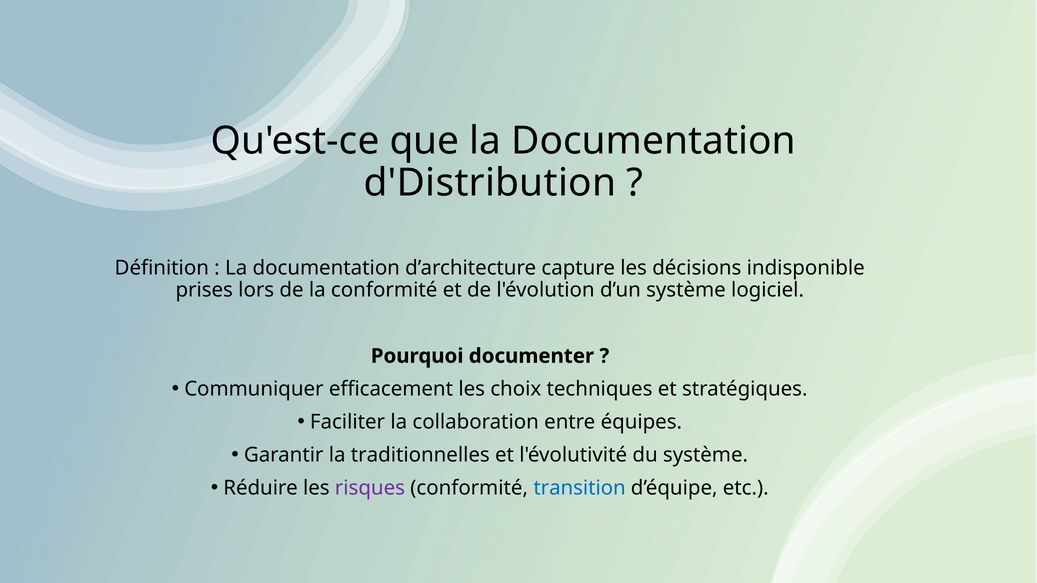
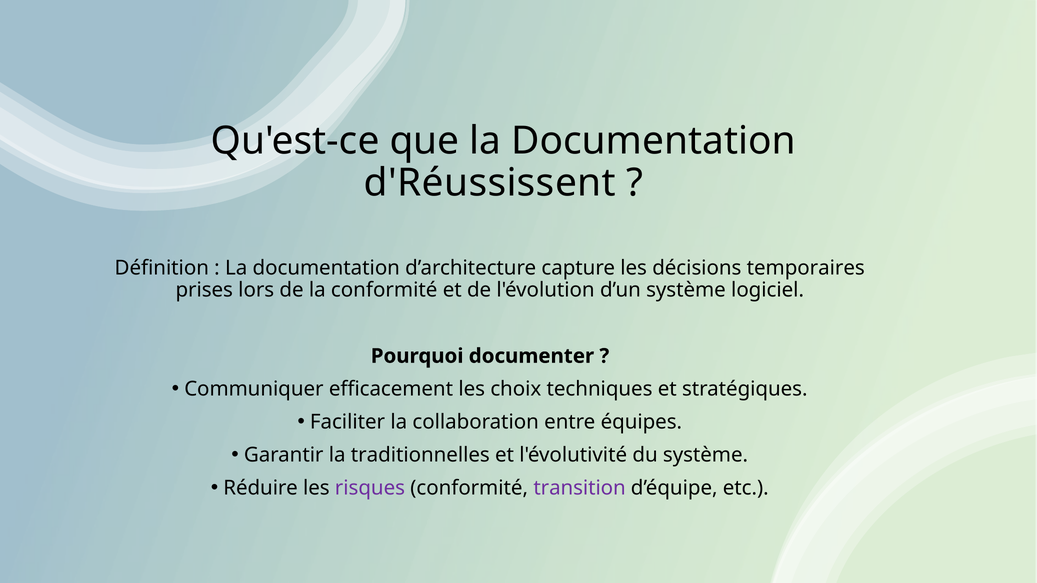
d'Distribution: d'Distribution -> d'Réussissent (490, 183)
indisponible: indisponible -> temporaires (806, 268)
transition colour: blue -> purple (580, 488)
